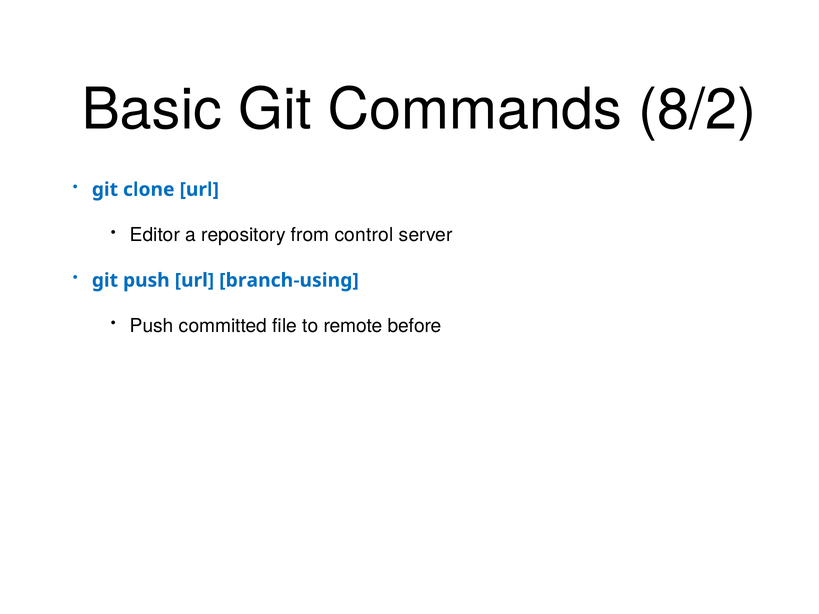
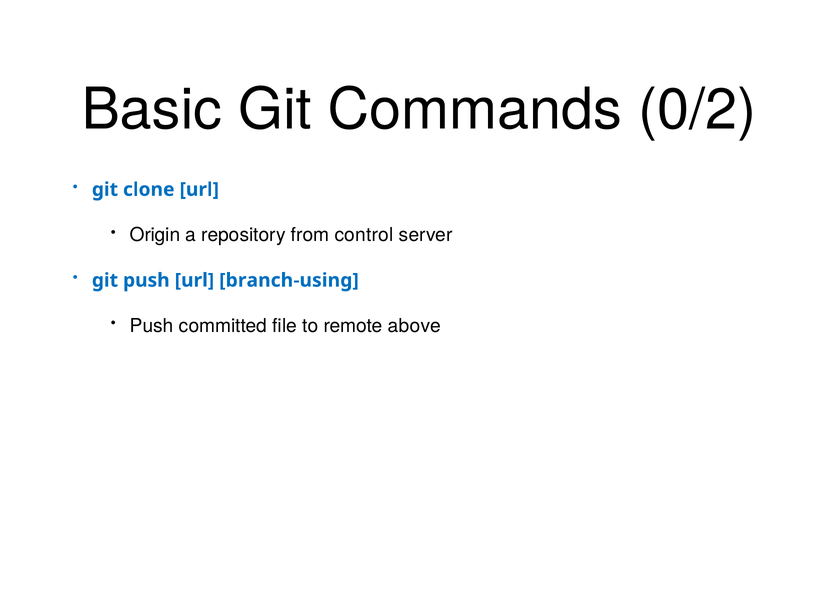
8/2: 8/2 -> 0/2 (697, 110)
Editor: Editor -> Origin (155, 235)
before: before -> above (414, 326)
